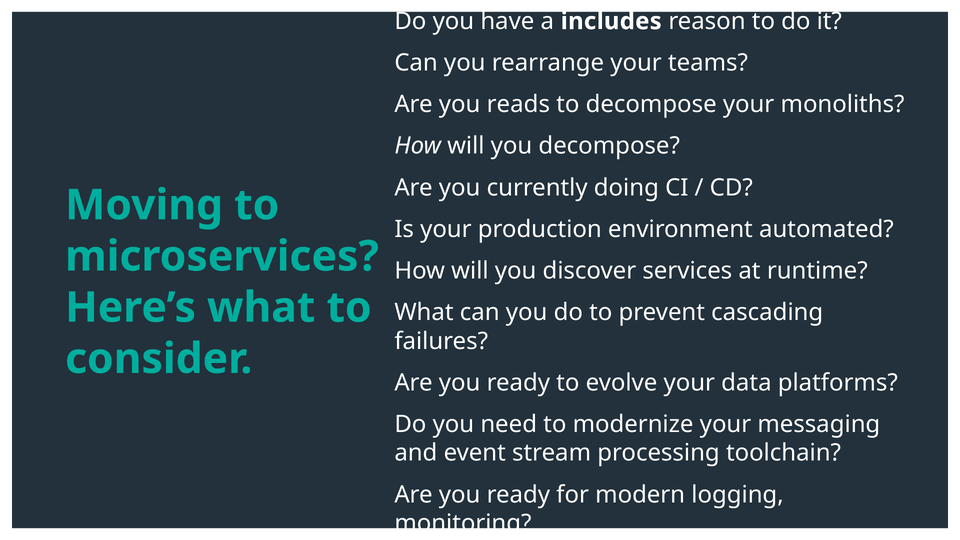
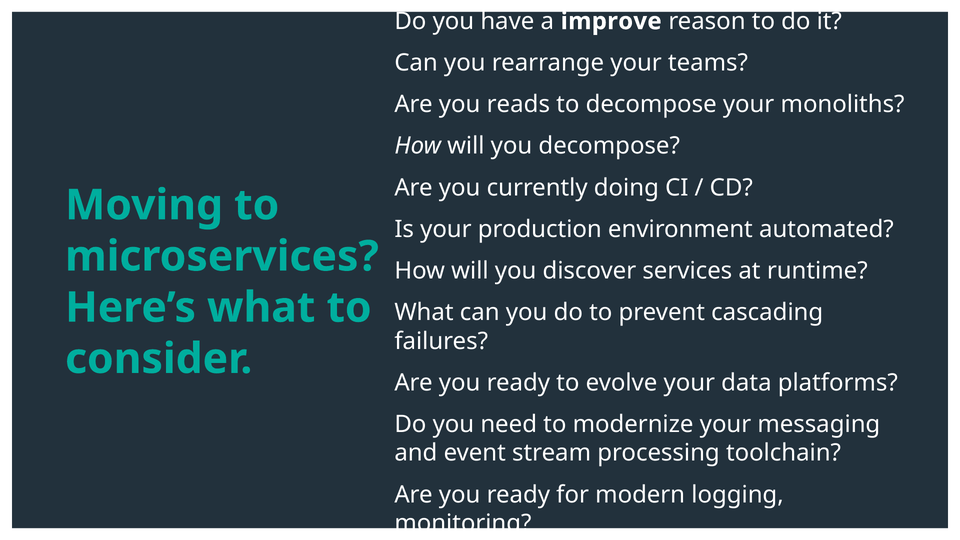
includes: includes -> improve (611, 21)
